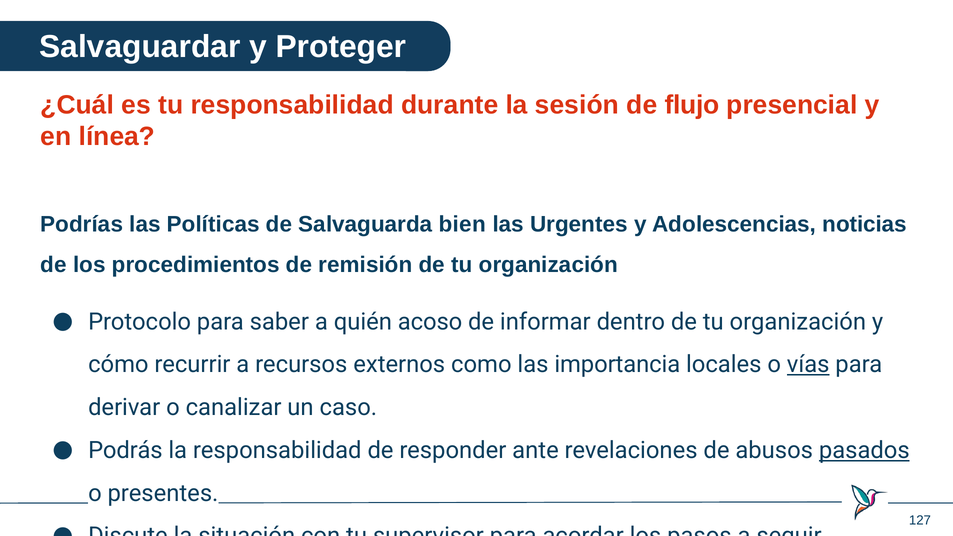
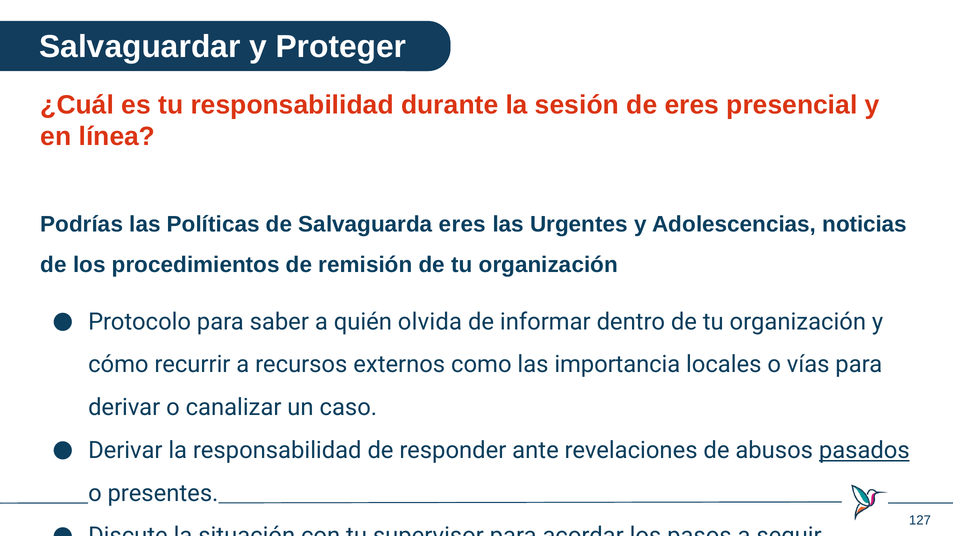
de flujo: flujo -> eres (692, 105)
Salvaguarda bien: bien -> eres (462, 225)
acoso: acoso -> olvida (430, 322)
vías underline: present -> none (808, 365)
Podrás: Podrás -> Derivar (125, 450)
